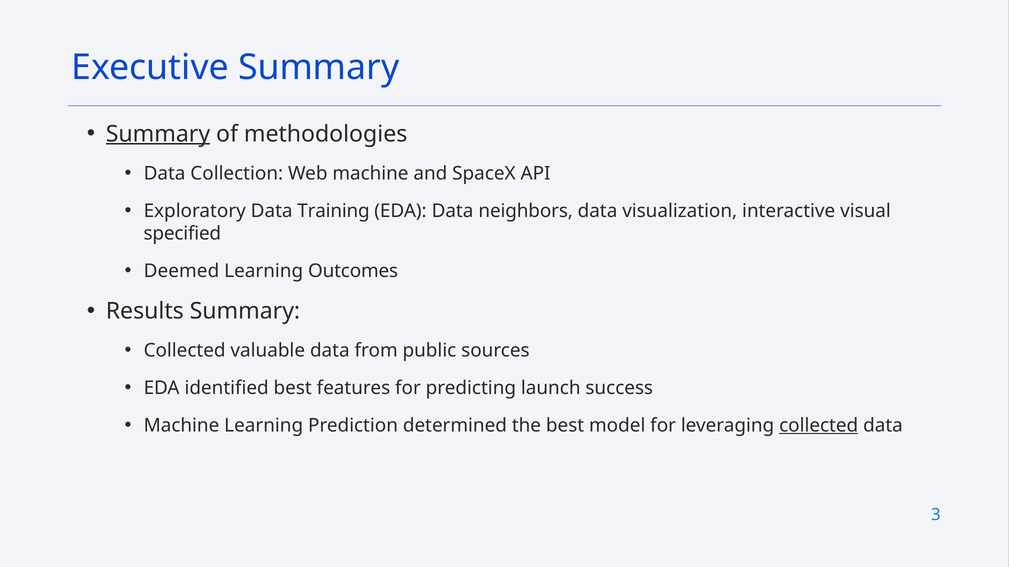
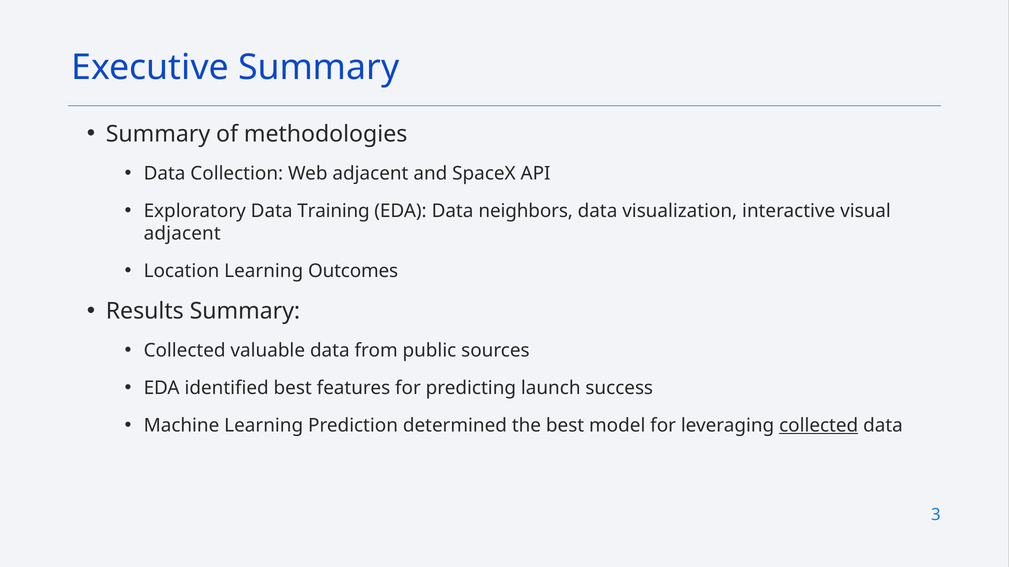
Summary underline: present -> none (158, 134)
Web machine: machine -> adjacent (370, 174)
specified: specified -> adjacent (182, 234)
Deemed: Deemed -> Location (182, 271)
